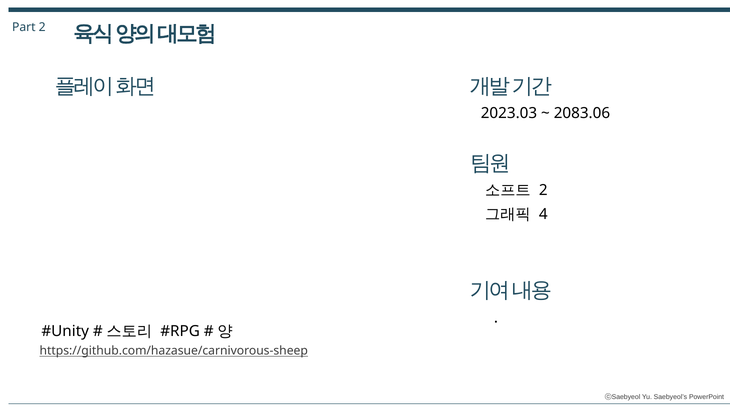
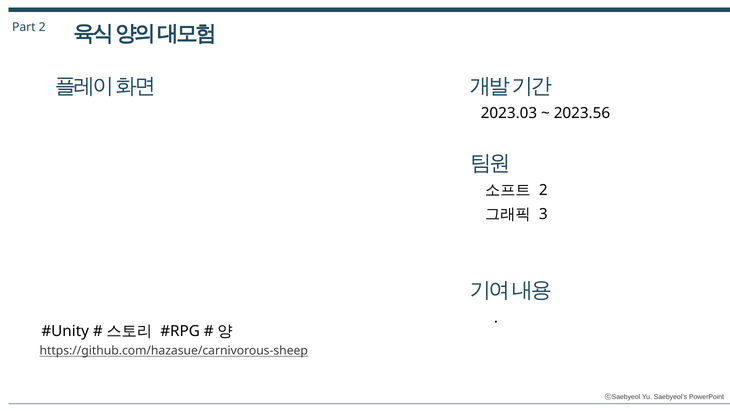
2083.06: 2083.06 -> 2023.56 (582, 113)
4: 4 -> 3 (543, 214)
